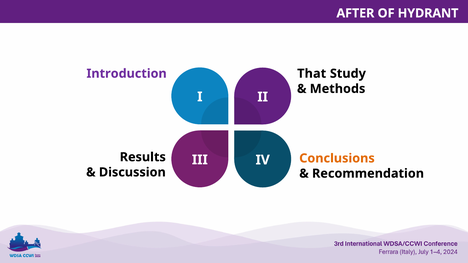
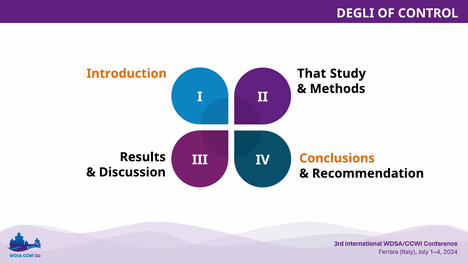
AFTER: AFTER -> DEGLI (355, 13)
HYDRANT: HYDRANT -> CONTROL (428, 13)
Introduction colour: purple -> orange (127, 74)
